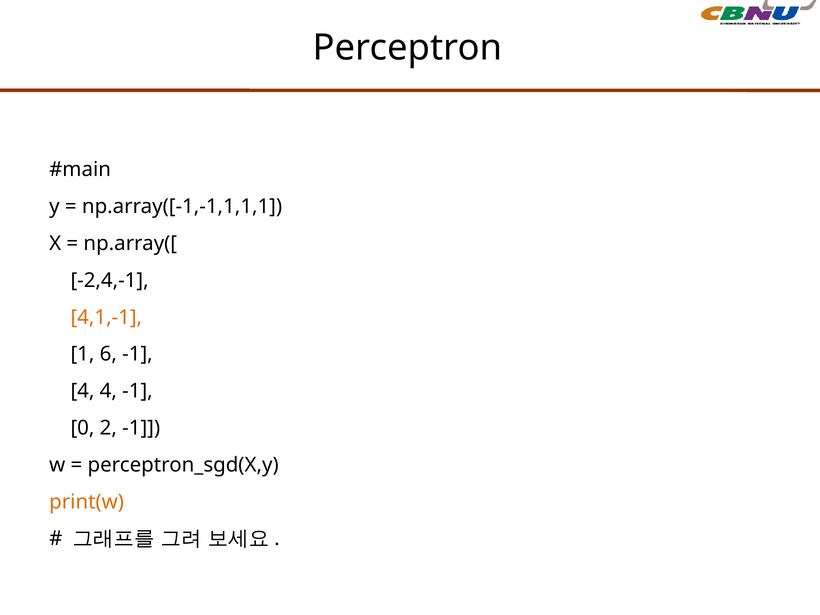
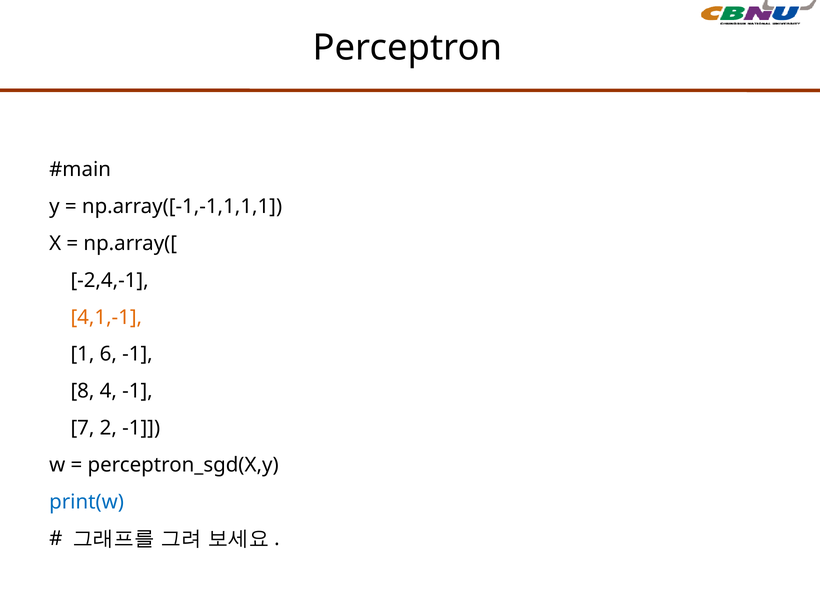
4: 4 -> 8 (82, 391)
0: 0 -> 7 (82, 428)
print(w colour: orange -> blue (87, 502)
